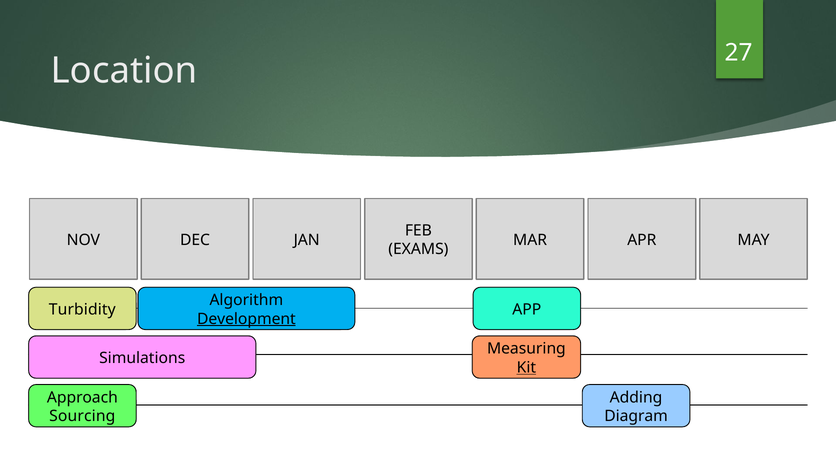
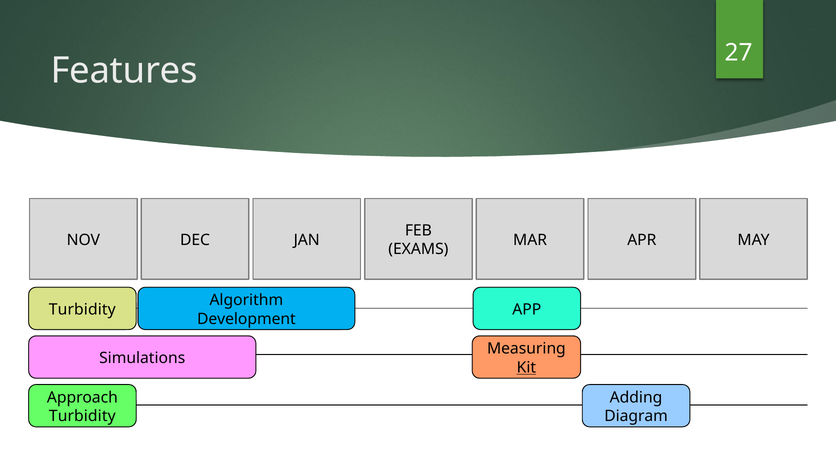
Location: Location -> Features (124, 71)
Development underline: present -> none (246, 319)
Sourcing: Sourcing -> Turbidity (82, 416)
